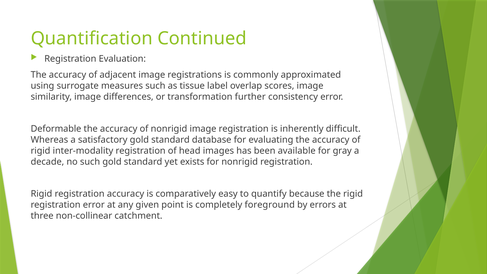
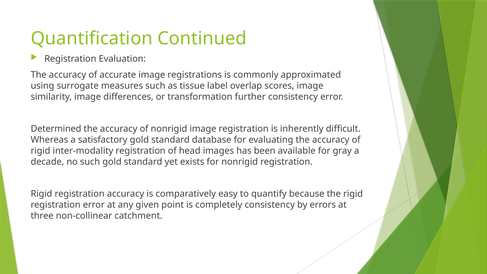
adjacent: adjacent -> accurate (118, 75)
Deformable: Deformable -> Determined (56, 129)
completely foreground: foreground -> consistency (270, 205)
